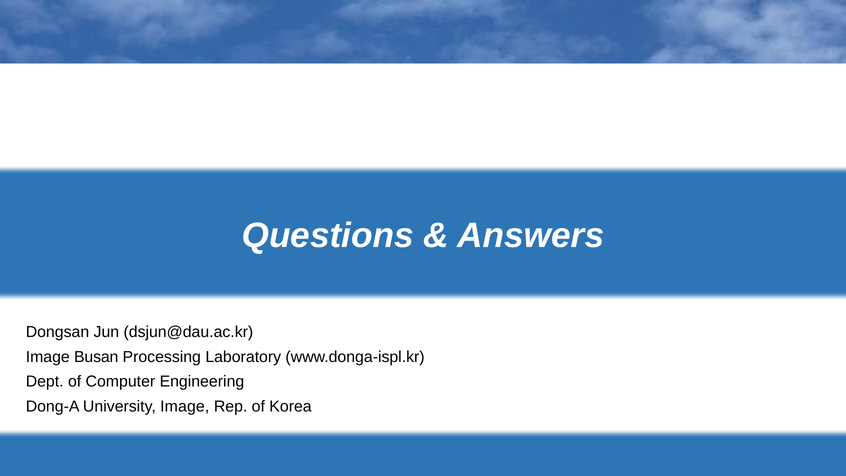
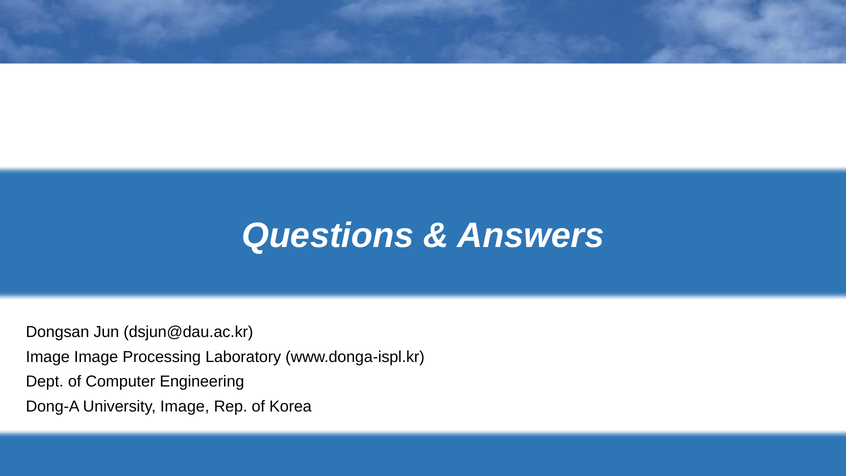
Image Busan: Busan -> Image (96, 357)
